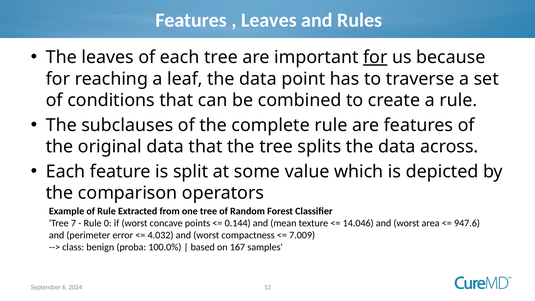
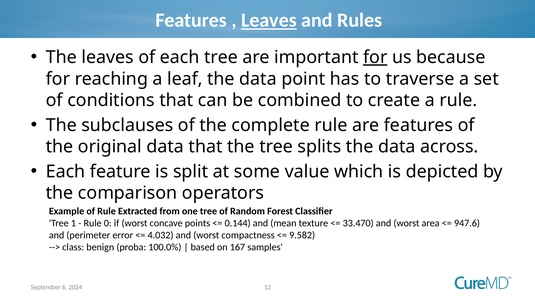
Leaves underline: none -> present (269, 20)
7: 7 -> 1 (73, 223)
14.046: 14.046 -> 33.470 (358, 223)
7.009: 7.009 -> 9.582 (302, 235)
